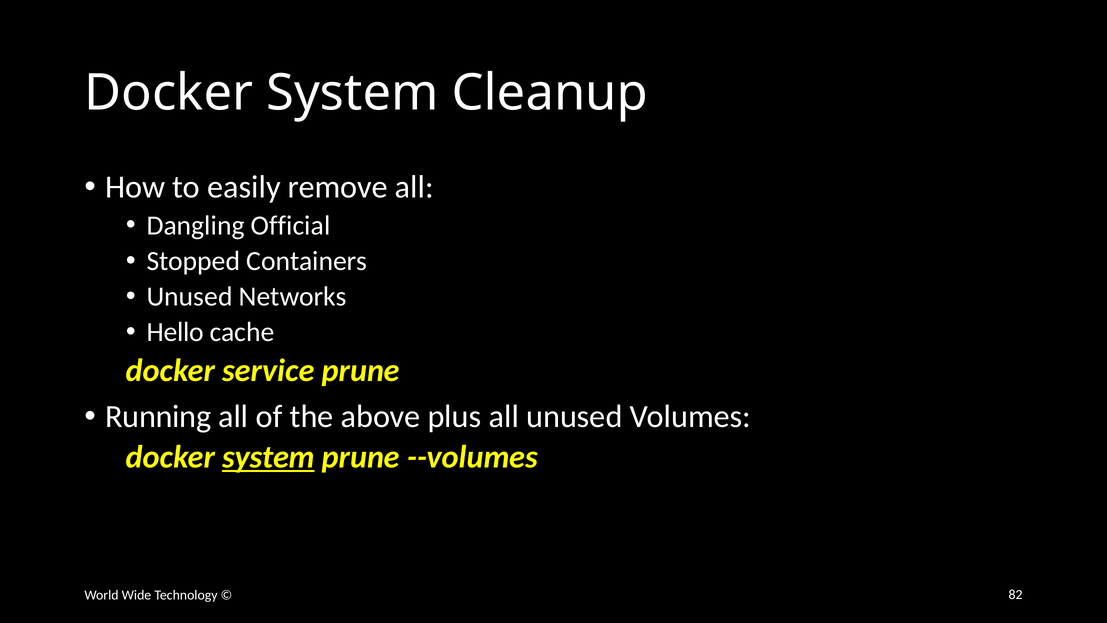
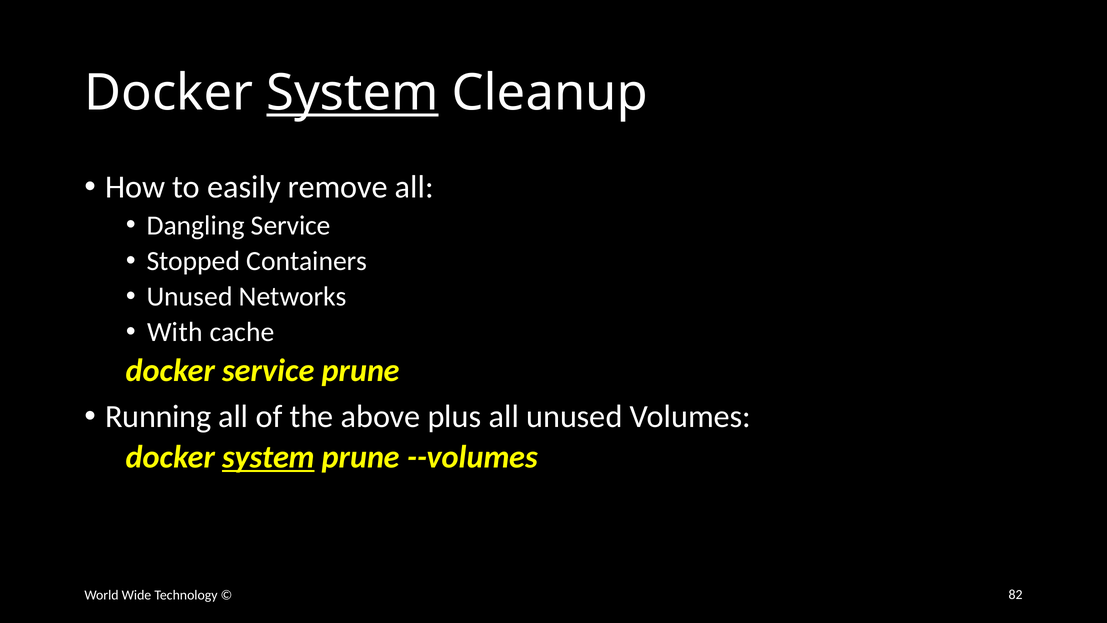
System underline: none -> present (352, 93)
Dangling Official: Official -> Service (291, 225)
Hello: Hello -> With (175, 332)
